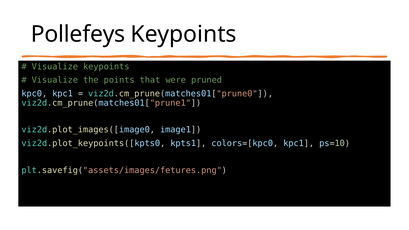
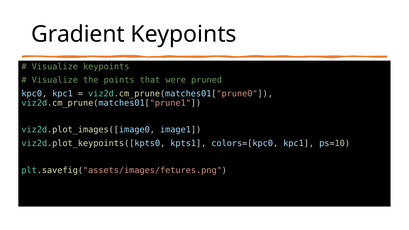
Pollefeys: Pollefeys -> Gradient (78, 34)
